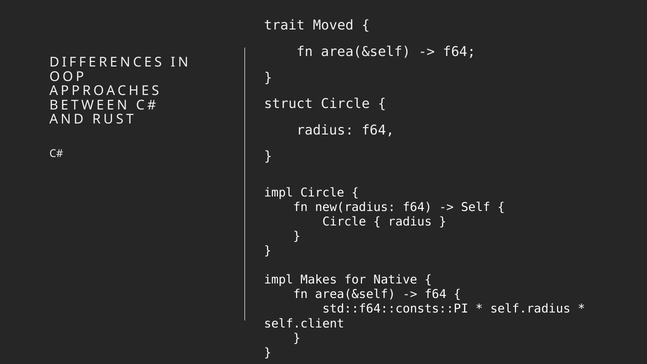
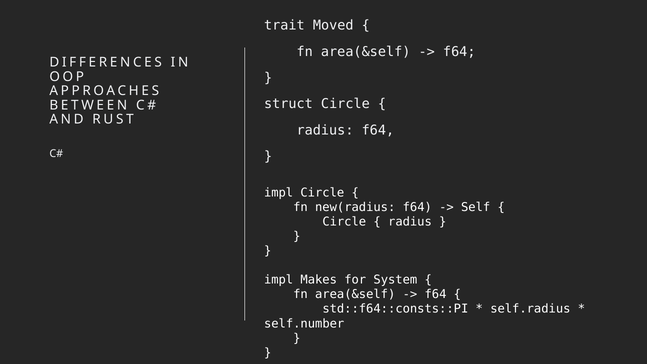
Native: Native -> System (395, 280)
self.client: self.client -> self.number (304, 323)
